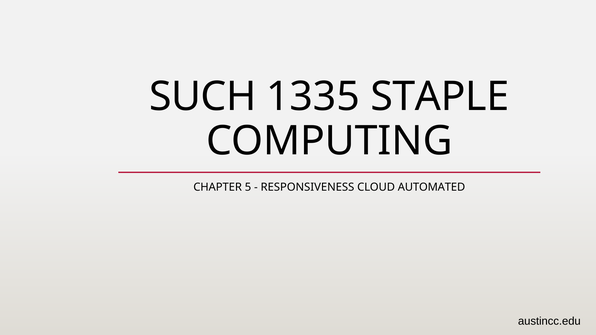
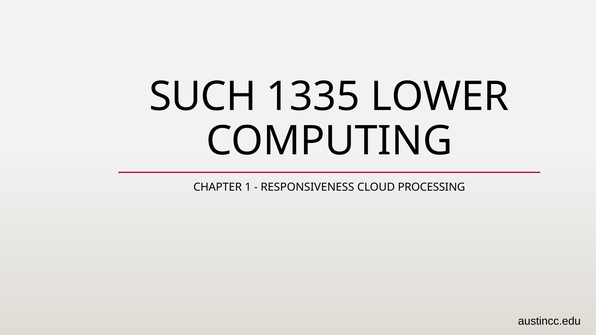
STAPLE: STAPLE -> LOWER (440, 97)
5: 5 -> 1 (248, 187)
AUTOMATED: AUTOMATED -> PROCESSING (431, 187)
